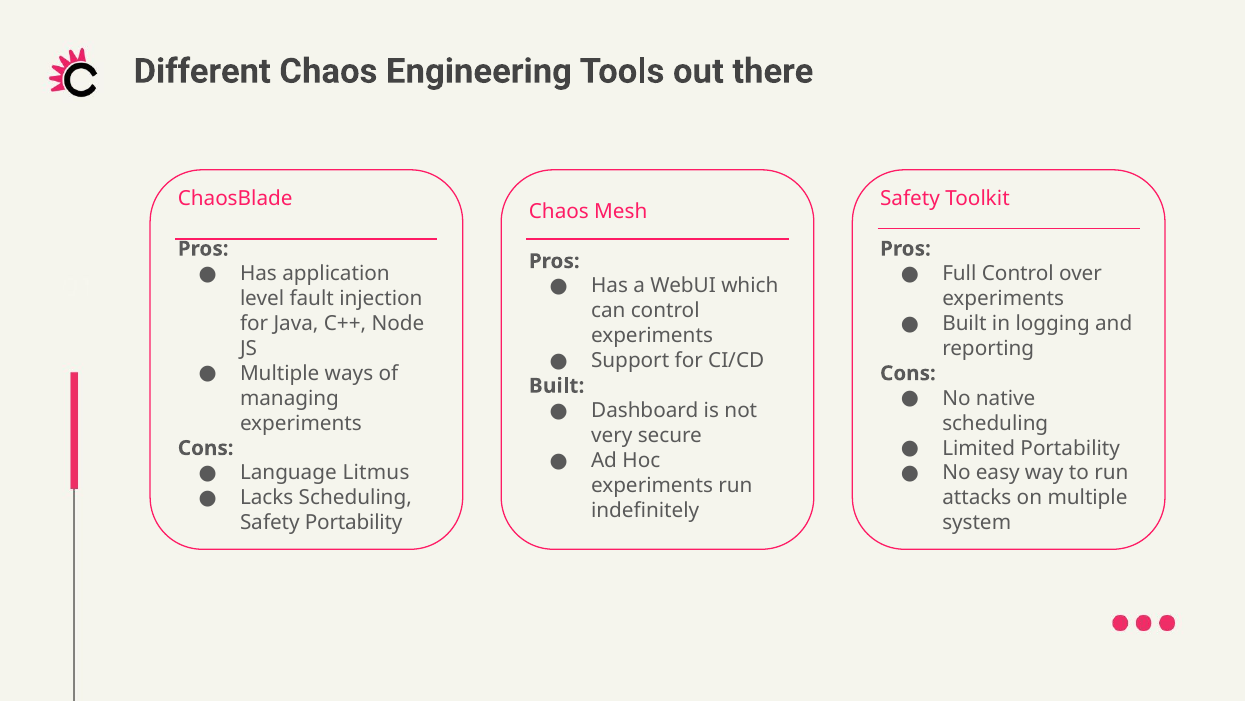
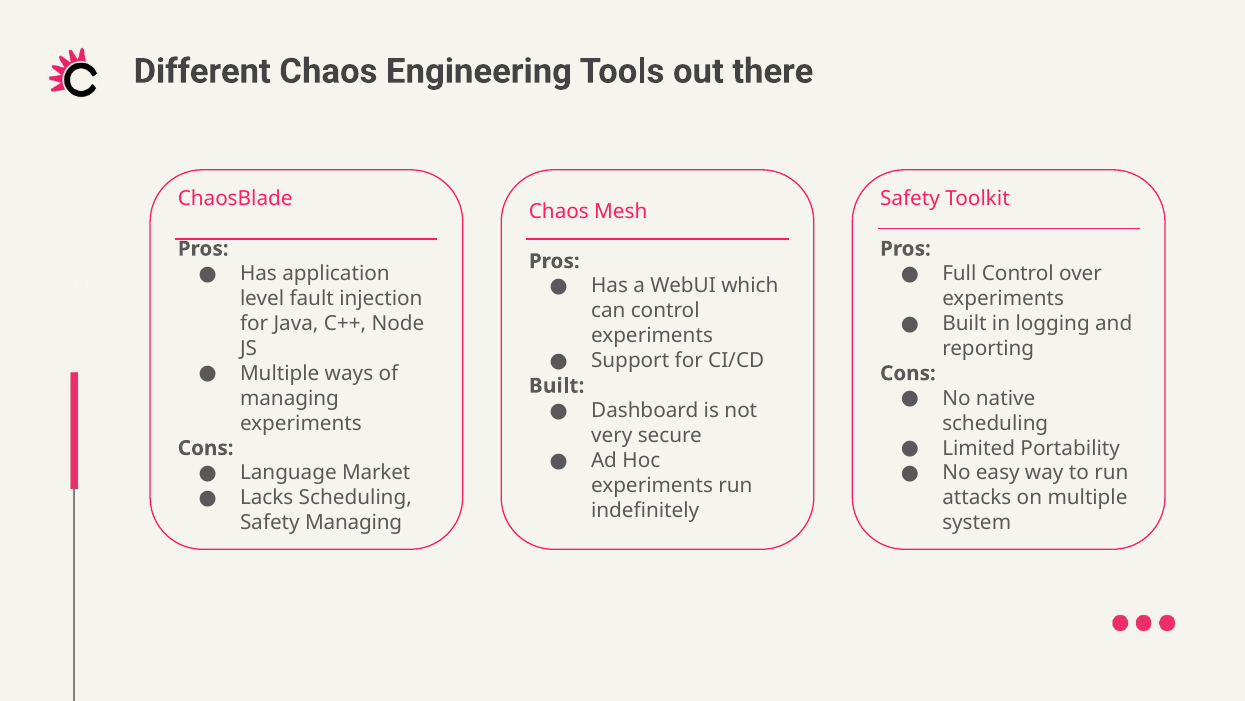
Litmus: Litmus -> Market (376, 473)
Safety Portability: Portability -> Managing (354, 522)
